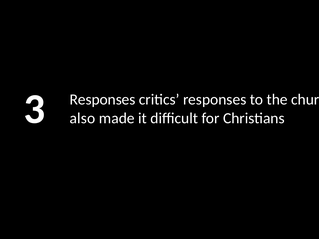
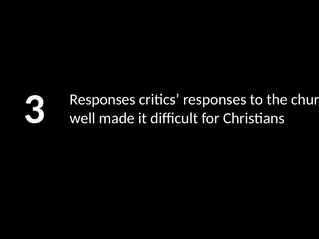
also: also -> well (83, 118)
